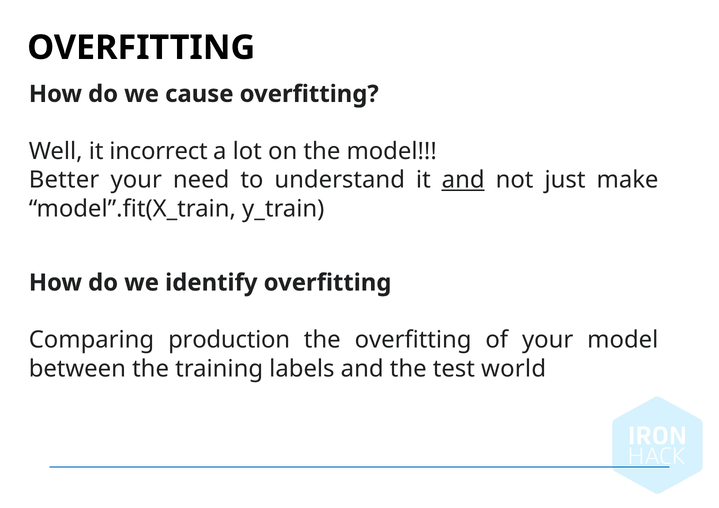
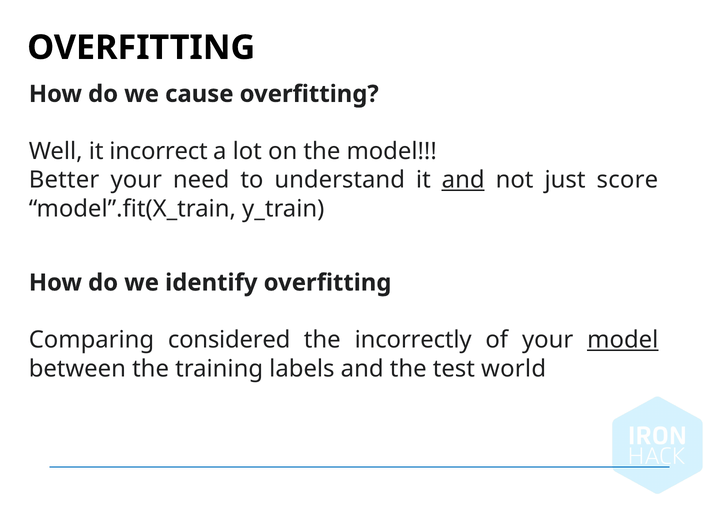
make: make -> score (627, 180)
production: production -> considered (229, 340)
the overfitting: overfitting -> incorrectly (413, 340)
model underline: none -> present (623, 340)
